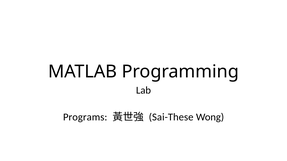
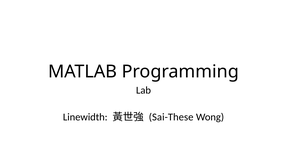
Programs: Programs -> Linewidth (85, 117)
